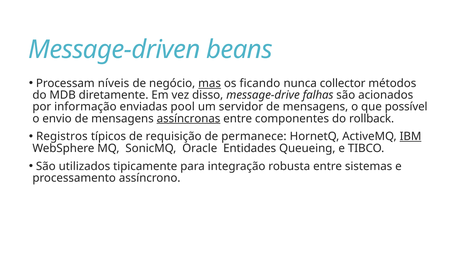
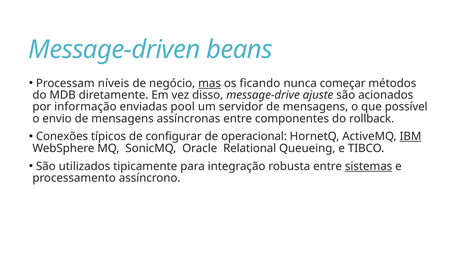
collector: collector -> começar (343, 83)
falhas: falhas -> ajuste (318, 95)
assíncronas underline: present -> none (189, 118)
Registros: Registros -> Conexões (62, 136)
requisição: requisição -> configurar (174, 136)
permanece: permanece -> operacional (254, 136)
Entidades: Entidades -> Relational (250, 148)
sistemas underline: none -> present (369, 166)
